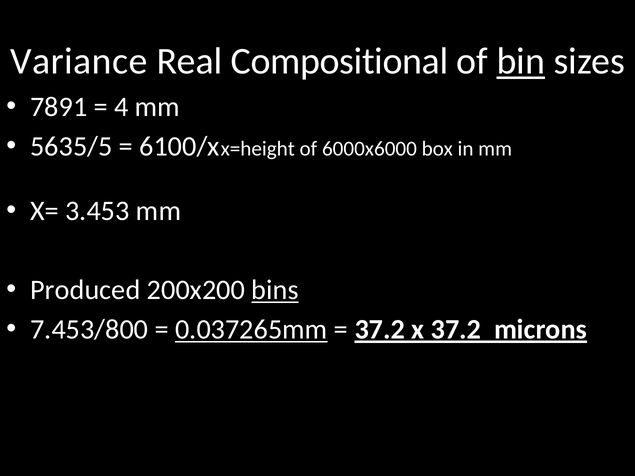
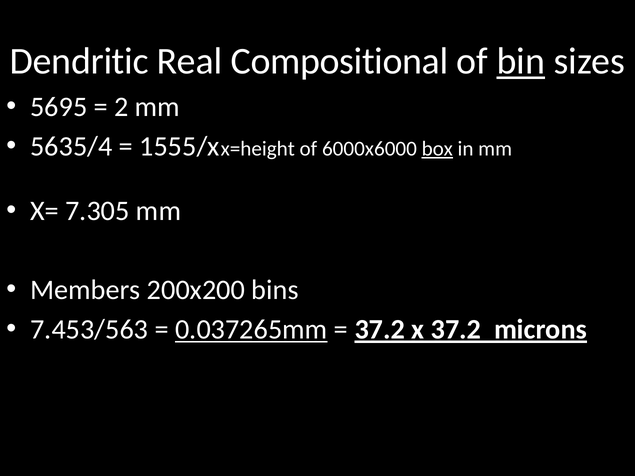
Variance: Variance -> Dendritic (79, 61)
7891: 7891 -> 5695 (59, 107)
4: 4 -> 2 (121, 107)
5635/5: 5635/5 -> 5635/4 (71, 146)
6100/x: 6100/x -> 1555/x (180, 146)
box underline: none -> present (437, 149)
3.453: 3.453 -> 7.305 (97, 211)
Produced: Produced -> Members (85, 290)
bins underline: present -> none (275, 290)
7.453/800: 7.453/800 -> 7.453/563 (89, 330)
